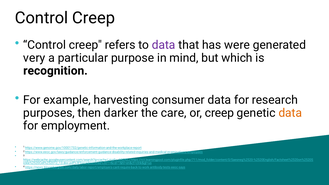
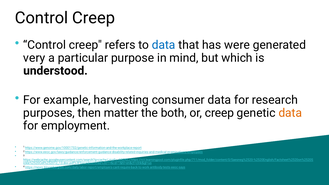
data colour: purple -> blue (164, 45)
recognition: recognition -> understood (55, 71)
darker: darker -> matter (121, 113)
care: care -> both (174, 113)
